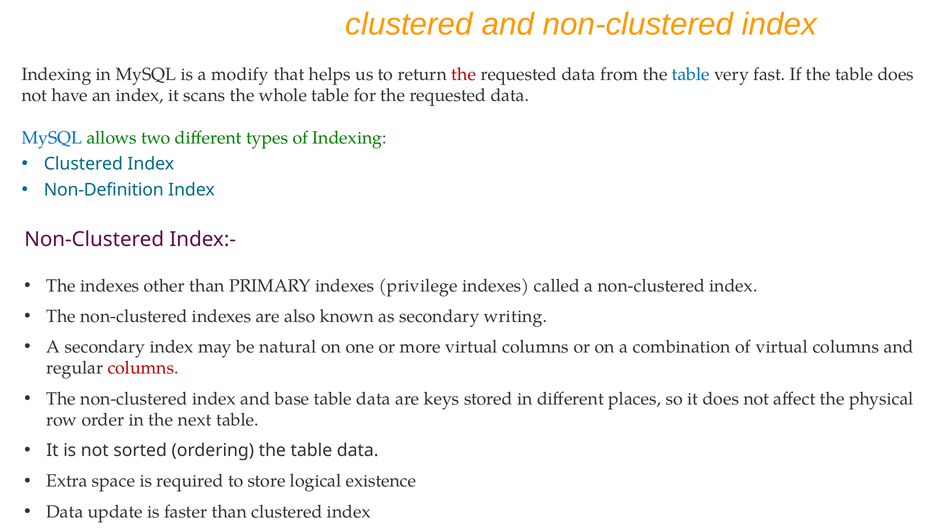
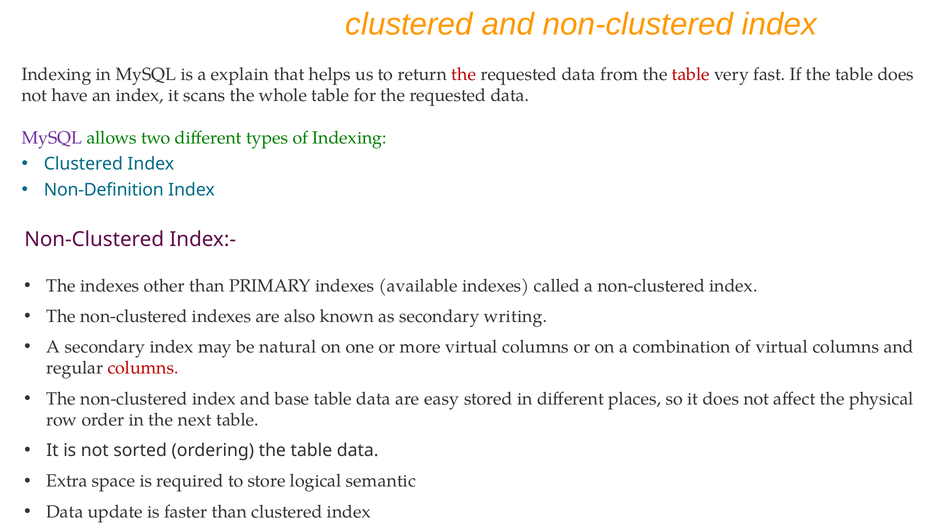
modify: modify -> explain (240, 74)
table colour: blue -> red (691, 74)
MySQL colour: blue -> purple (52, 138)
privilege: privilege -> available (418, 286)
keys: keys -> easy (442, 399)
existence: existence -> semantic (381, 481)
